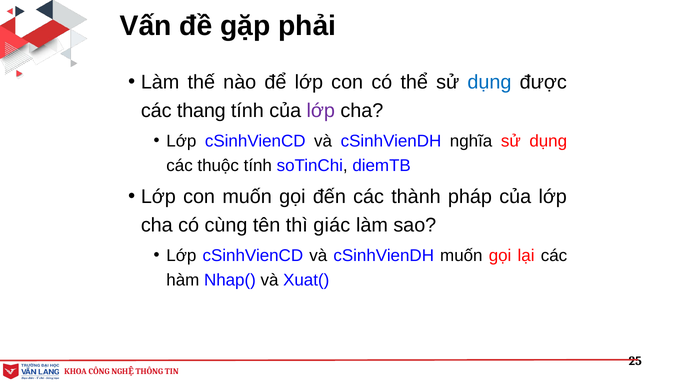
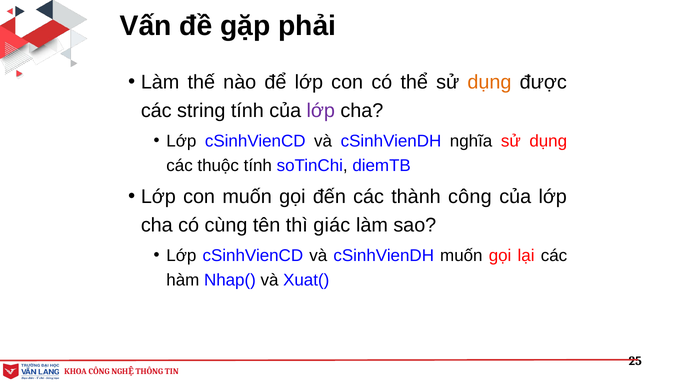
dụng colour: blue -> orange (489, 82)
thang: thang -> string (201, 111)
pháp: pháp -> công (470, 197)
